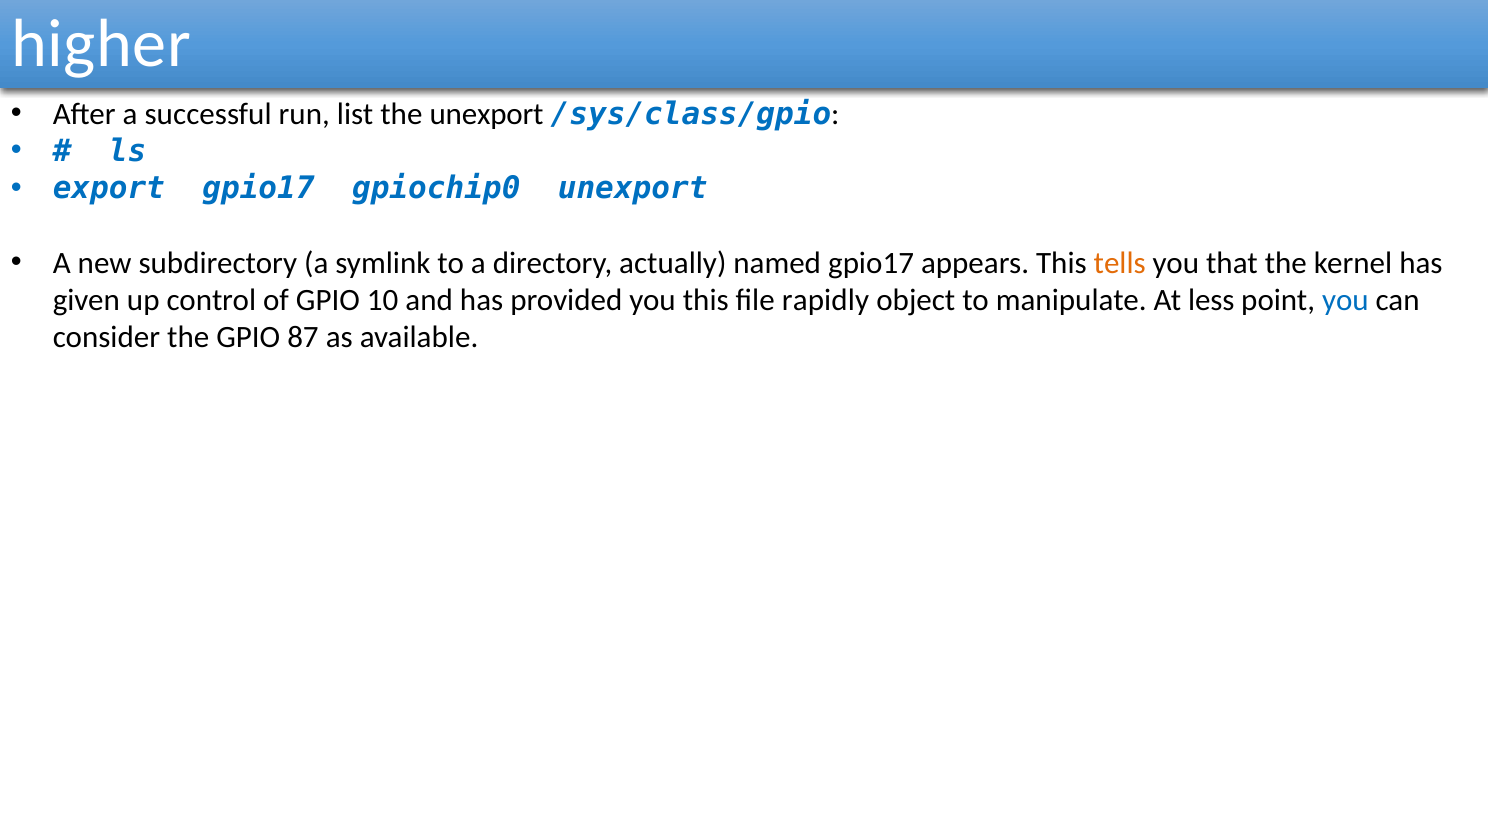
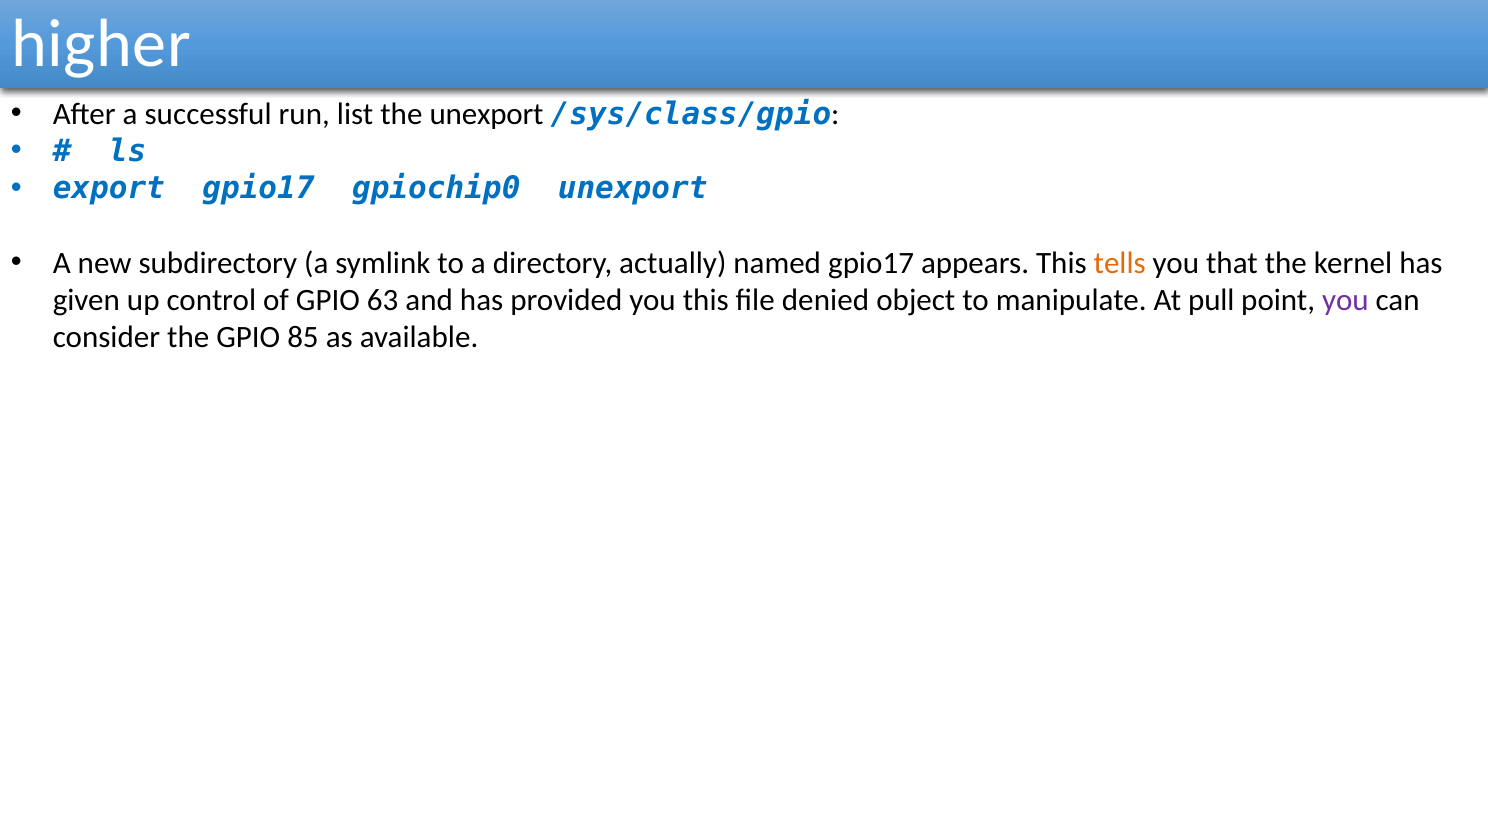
10: 10 -> 63 (383, 300)
rapidly: rapidly -> denied (826, 300)
less: less -> pull (1211, 300)
you colour: blue -> purple (1345, 300)
87: 87 -> 85 (303, 338)
